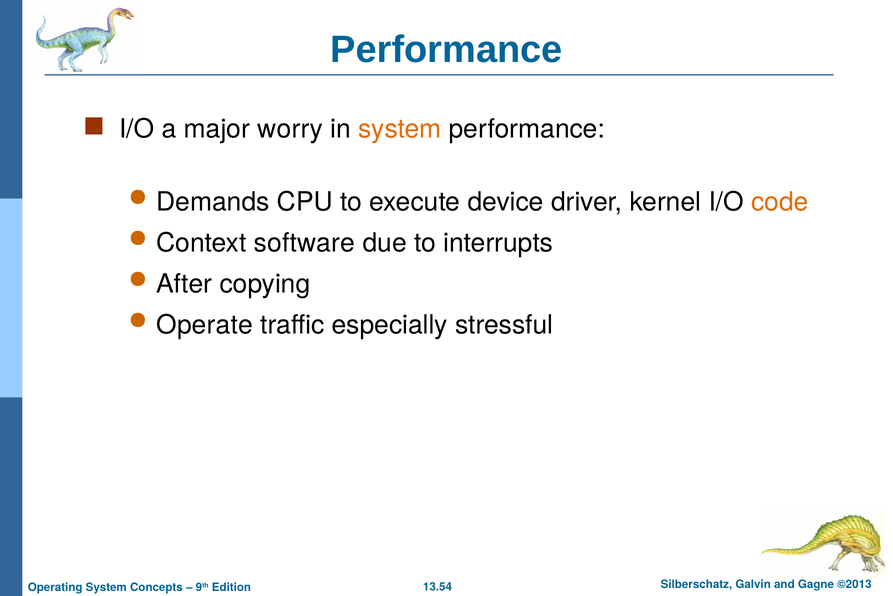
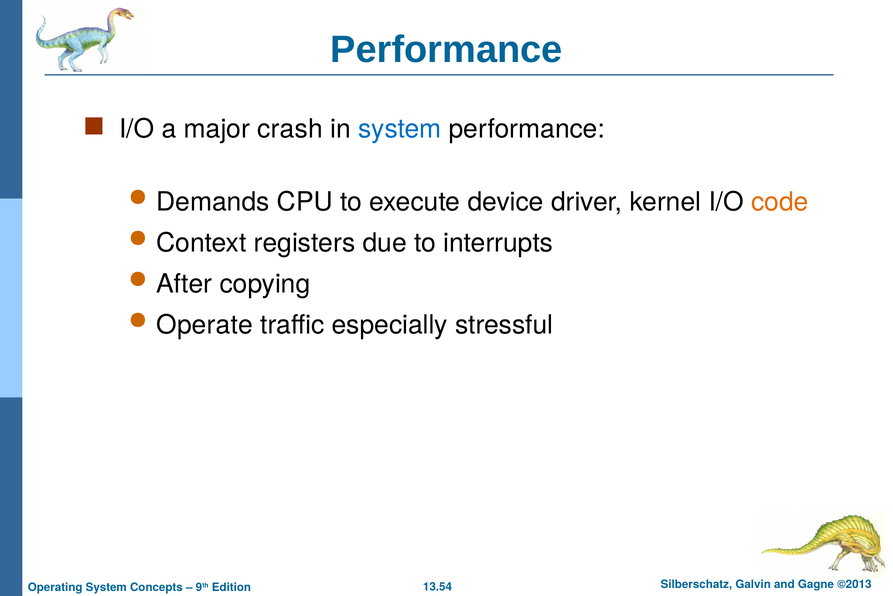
worry: worry -> crash (290, 129)
system colour: orange -> blue (400, 129)
software: software -> registers (305, 243)
